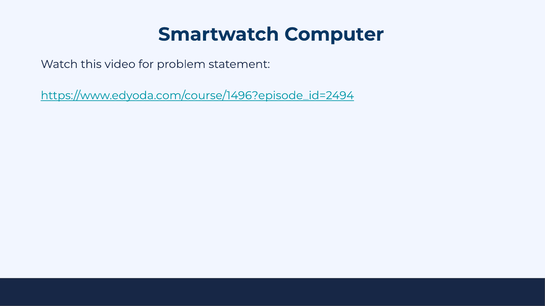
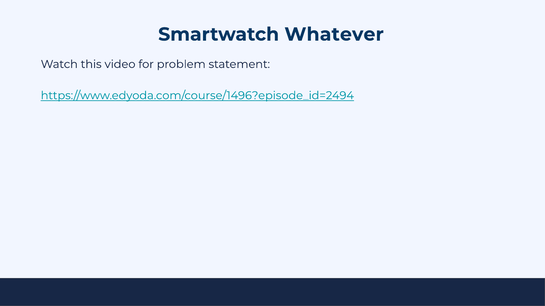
Computer: Computer -> Whatever (334, 34)
